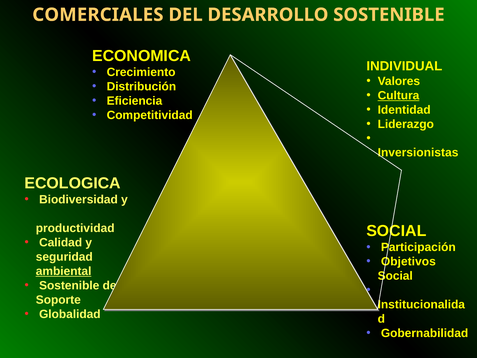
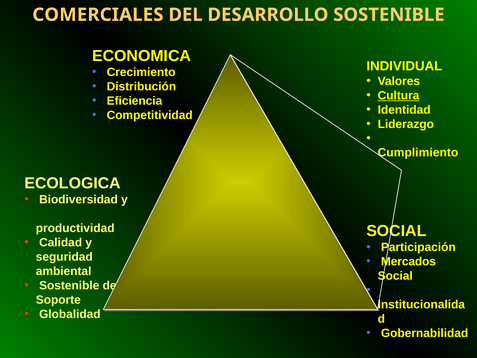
Inversionistas: Inversionistas -> Cumplimiento (418, 153)
Objetivos: Objetivos -> Mercados (408, 262)
ambiental underline: present -> none (64, 271)
